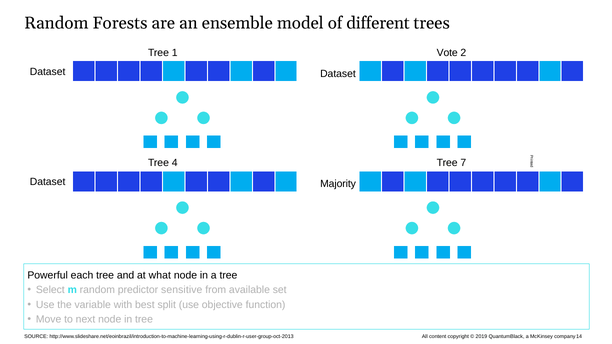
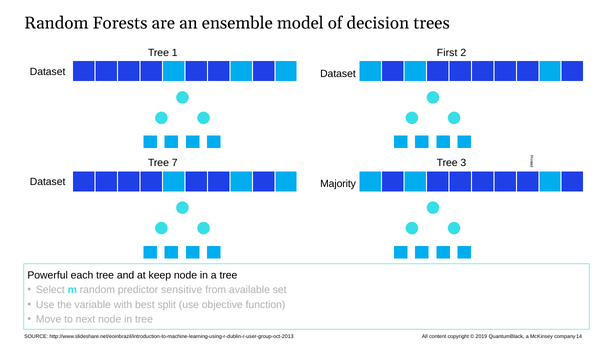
different: different -> decision (378, 23)
Vote: Vote -> First (447, 53)
4: 4 -> 7 (175, 163)
7: 7 -> 3 (463, 163)
what: what -> keep (160, 275)
